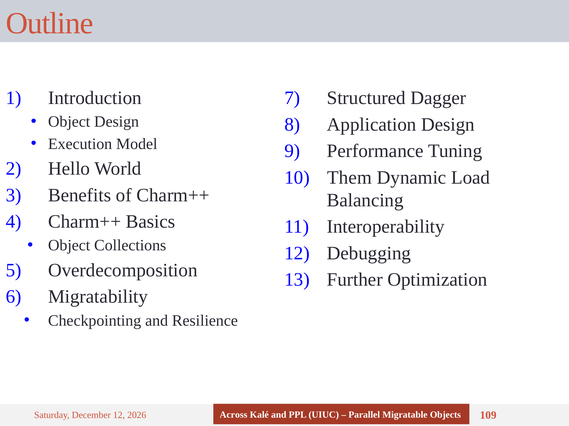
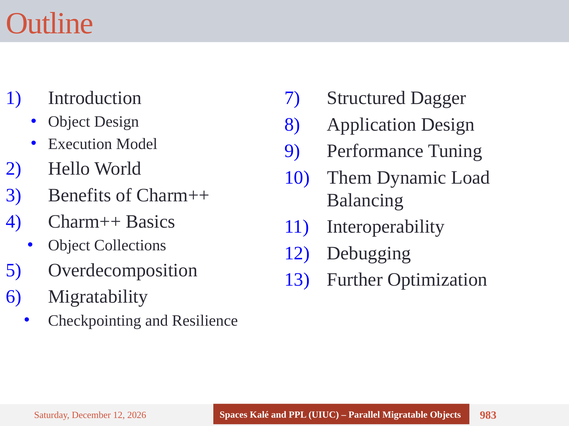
Across: Across -> Spaces (234, 415)
109: 109 -> 983 (488, 416)
